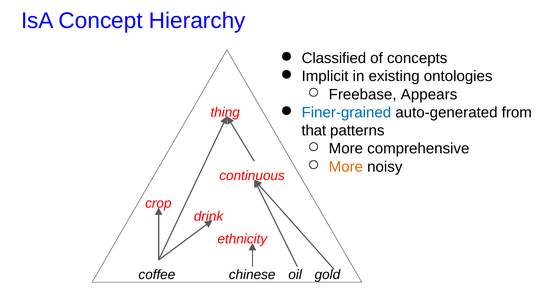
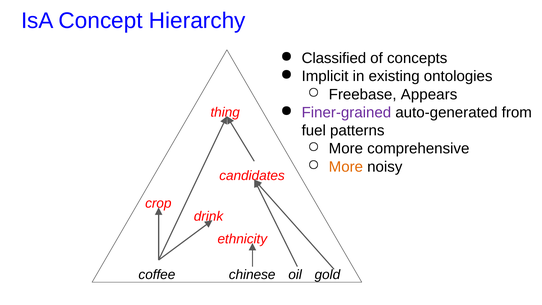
Finer-grained colour: blue -> purple (346, 112)
that: that -> fuel (314, 131)
continuous: continuous -> candidates (252, 176)
